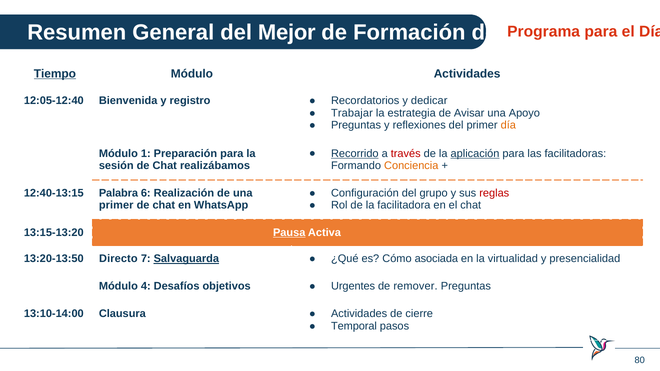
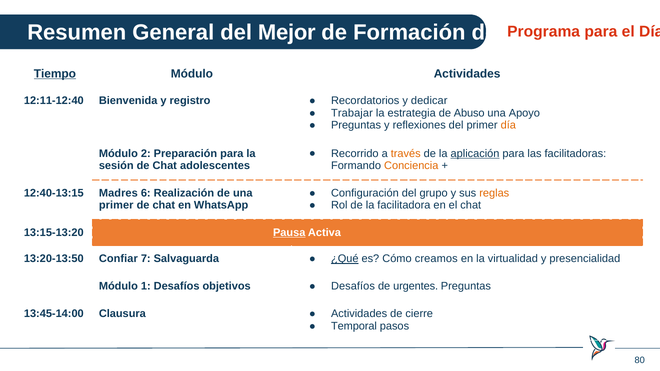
12:05-12:40: 12:05-12:40 -> 12:11-12:40 (54, 101)
Avisar: Avisar -> Abuso (469, 113)
Recorrido underline: present -> none (355, 153)
través colour: red -> orange (406, 153)
Módulo 1: 1 -> 2 (146, 153)
realizábamos: realizábamos -> adolescentes (215, 166)
Palabra: Palabra -> Madres (118, 193)
reglas colour: red -> orange (494, 193)
Directo: Directo -> Confiar (118, 259)
Salvaguarda underline: present -> none (186, 259)
¿Qué underline: none -> present (345, 259)
asociada: asociada -> creamos (436, 259)
4: 4 -> 1 (146, 287)
Urgentes: Urgentes -> Desafíos (353, 287)
remover: remover -> urgentes (416, 287)
13:10-14:00: 13:10-14:00 -> 13:45-14:00 (54, 314)
